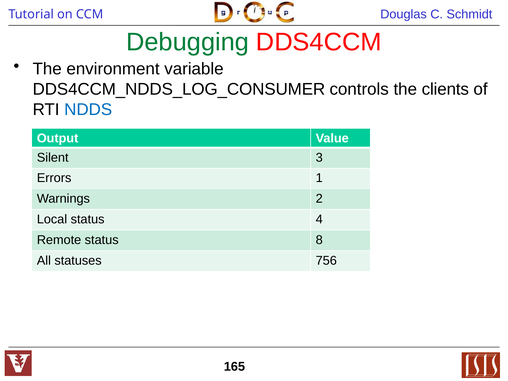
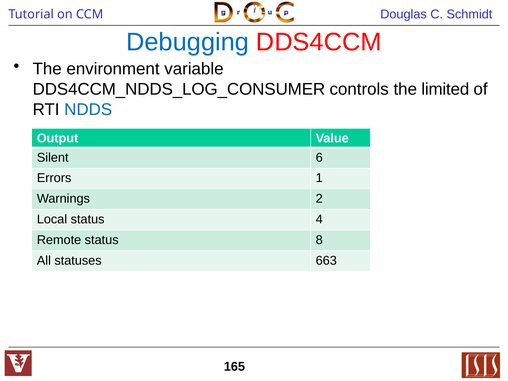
Debugging colour: green -> blue (188, 42)
clients: clients -> limited (445, 89)
3: 3 -> 6 (319, 158)
756: 756 -> 663 (326, 261)
